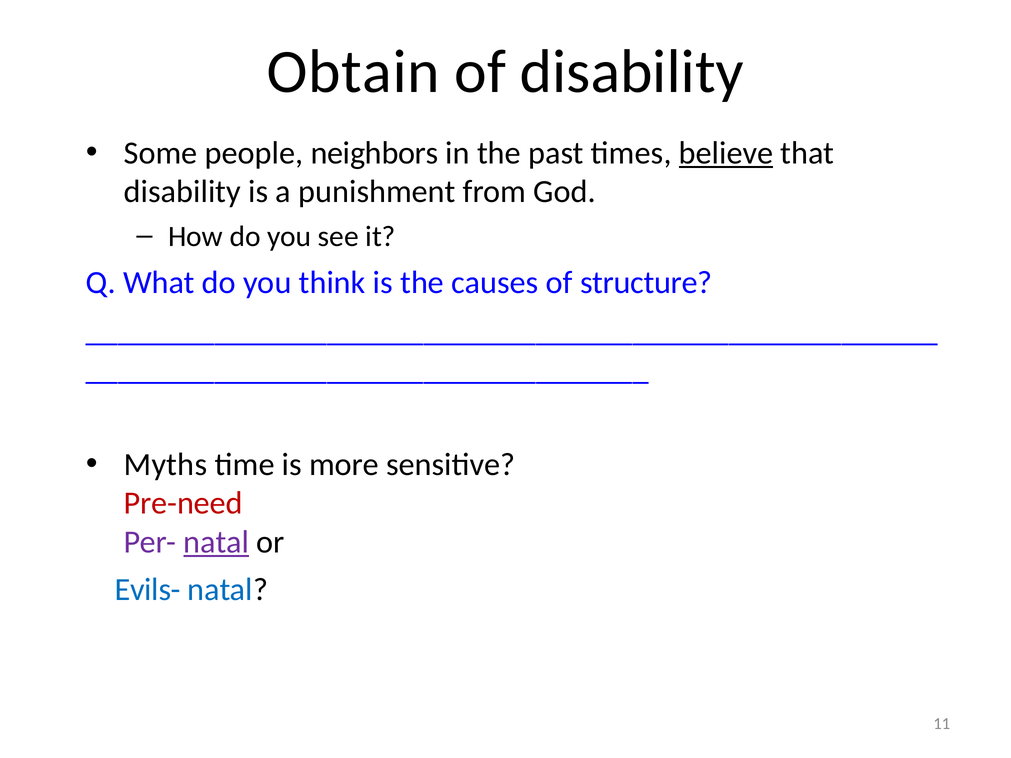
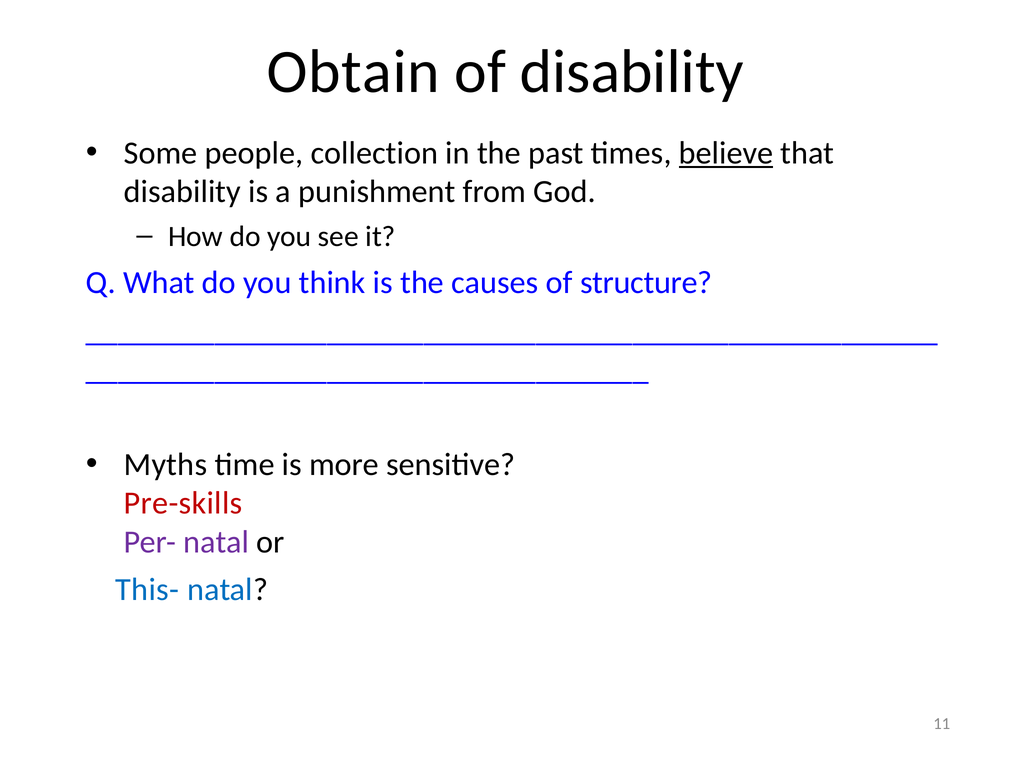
neighbors: neighbors -> collection (374, 153)
Pre-need: Pre-need -> Pre-skills (183, 503)
natal underline: present -> none (216, 542)
Evils-: Evils- -> This- (147, 590)
